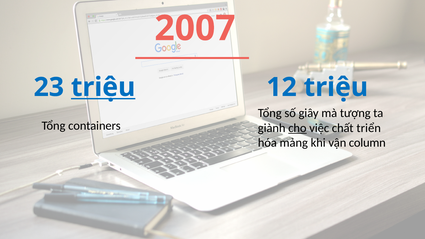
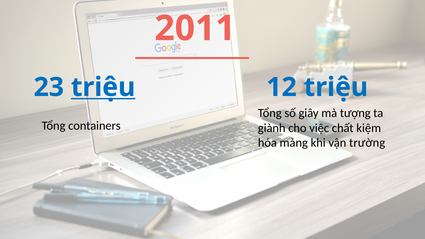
2007: 2007 -> 2011 (195, 28)
cho underline: present -> none (297, 128)
triển: triển -> kiệm (369, 128)
column: column -> trường (367, 143)
